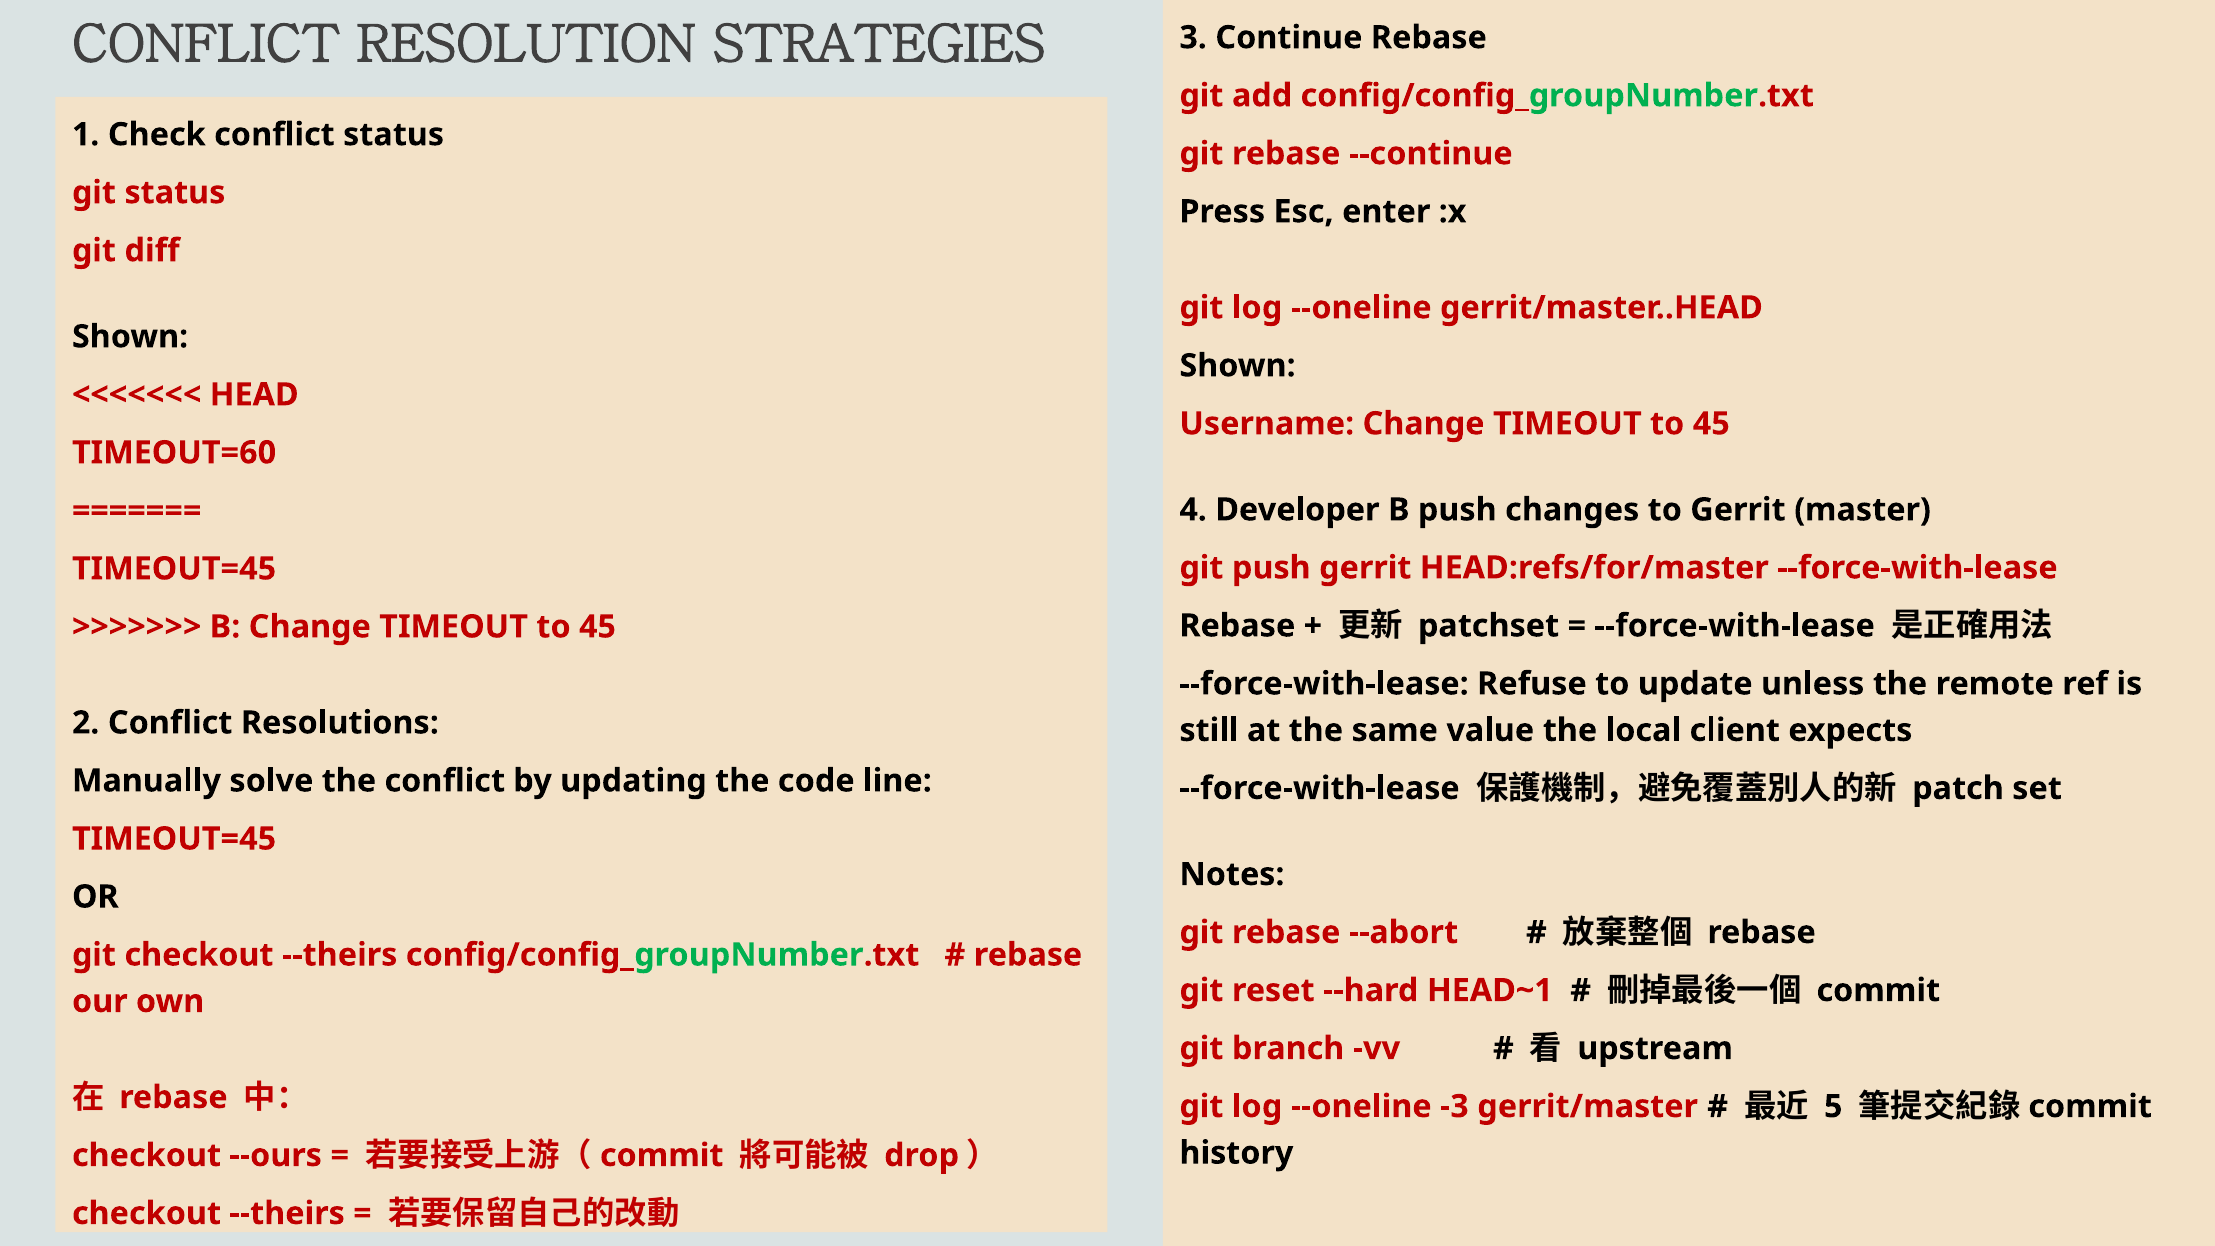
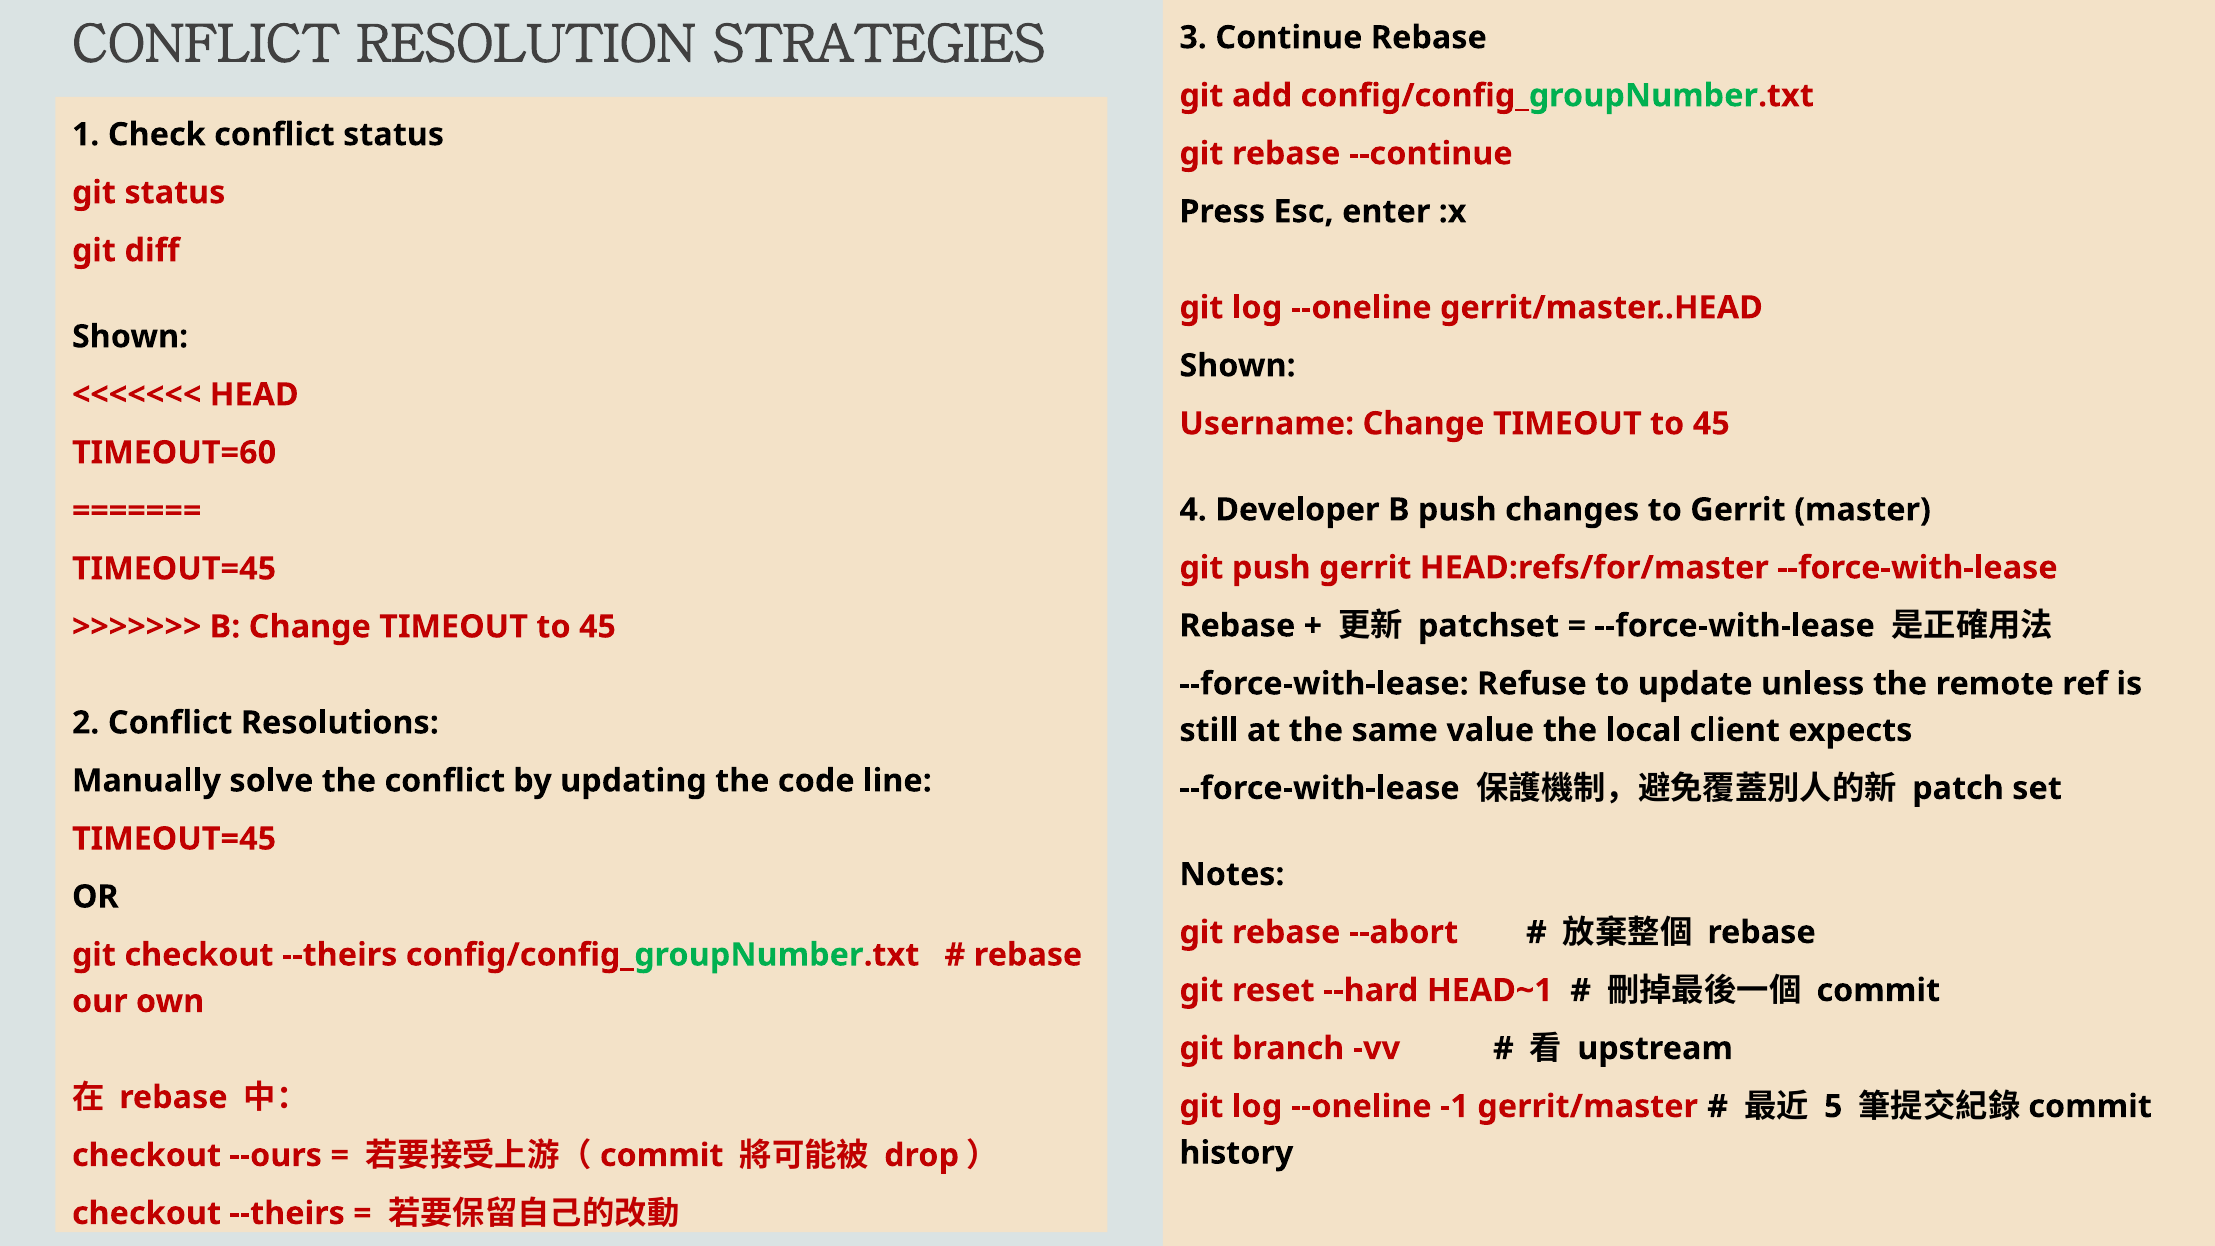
-3: -3 -> -1 (1454, 1106)
